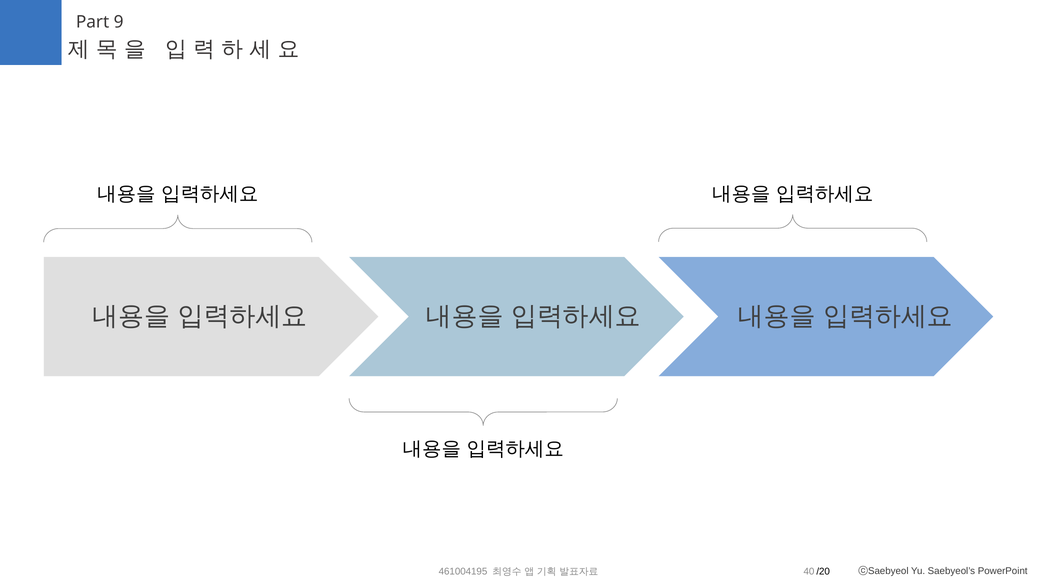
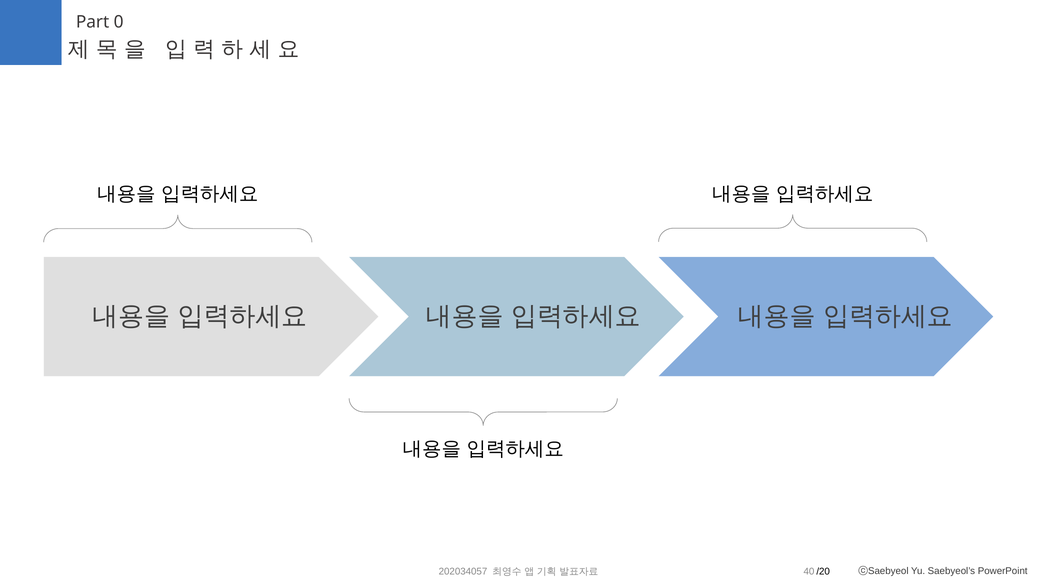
9: 9 -> 0 (119, 22)
461004195: 461004195 -> 202034057 (463, 571)
